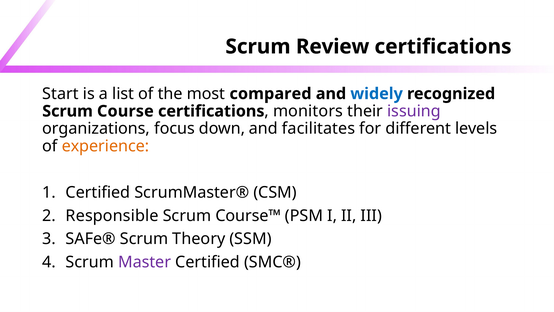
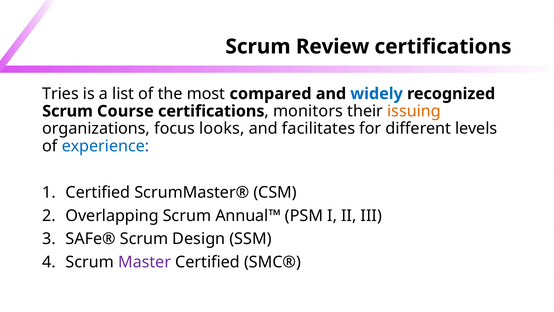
Start: Start -> Tries (60, 94)
issuing colour: purple -> orange (414, 111)
down: down -> looks (222, 128)
experience colour: orange -> blue (105, 146)
Responsible: Responsible -> Overlapping (112, 215)
Course™: Course™ -> Annual™ (248, 215)
Theory: Theory -> Design (199, 239)
